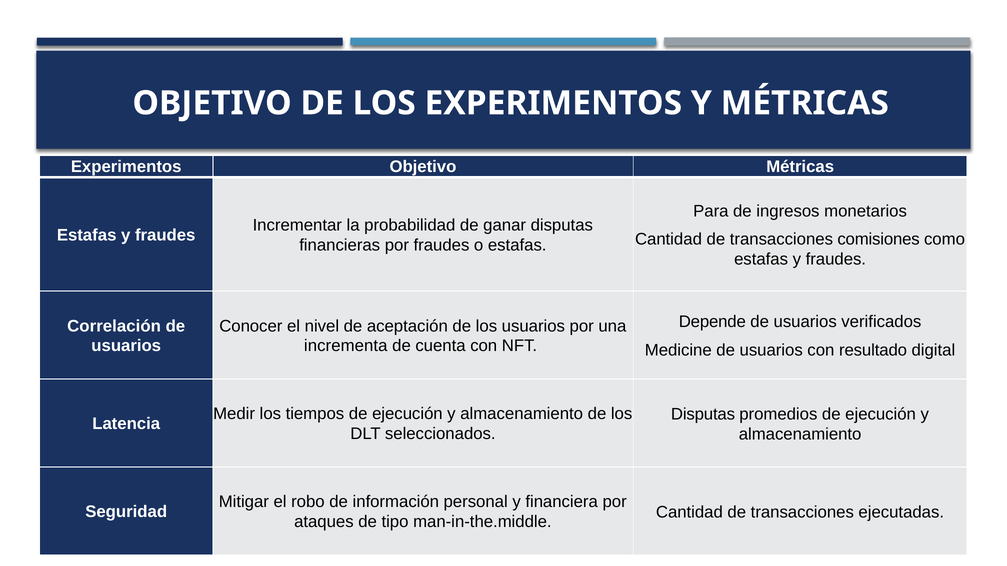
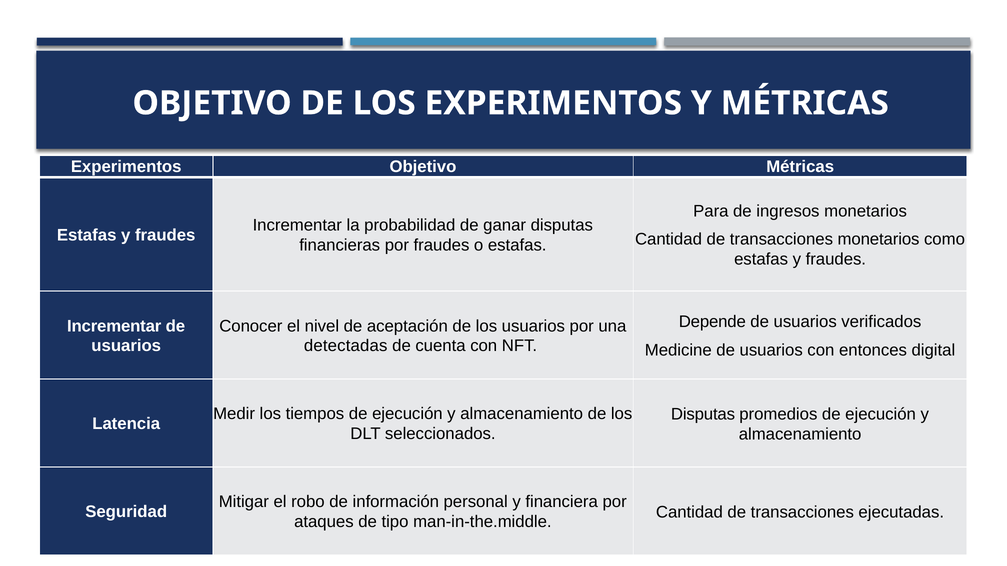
transacciones comisiones: comisiones -> monetarios (879, 240)
Correlación: Correlación -> Incrementar (114, 326)
incrementa: incrementa -> detectadas (346, 346)
resultado: resultado -> entonces (873, 350)
